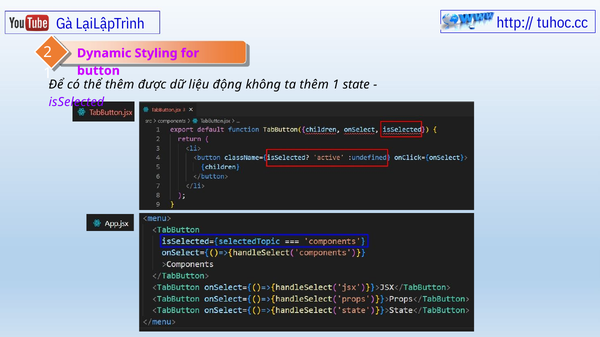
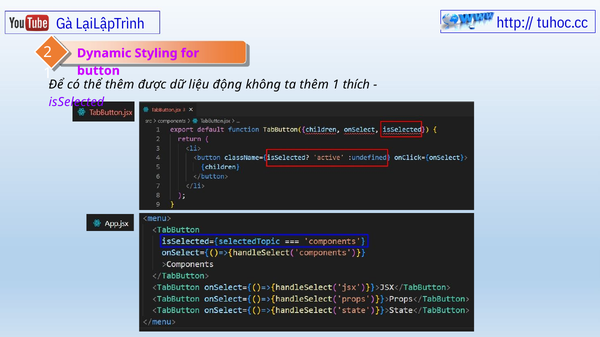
state: state -> thích (356, 85)
